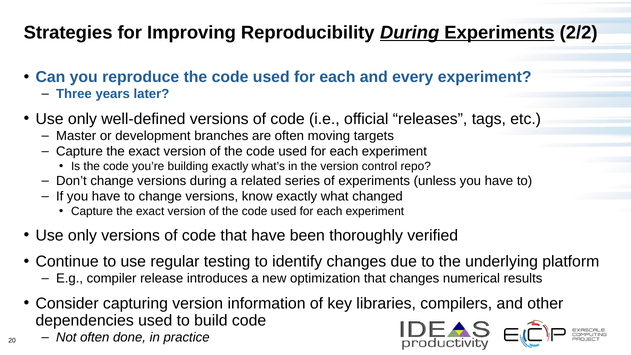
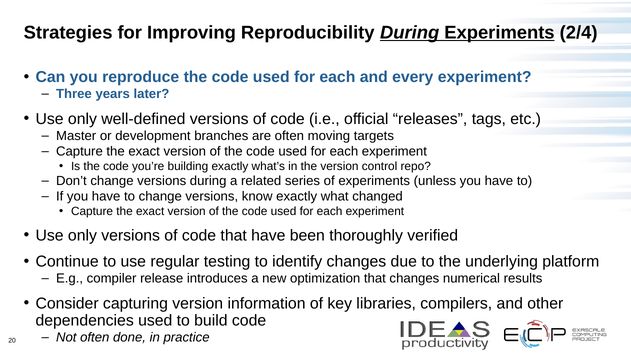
2/2: 2/2 -> 2/4 (579, 33)
